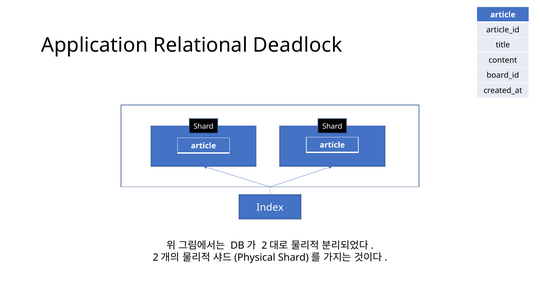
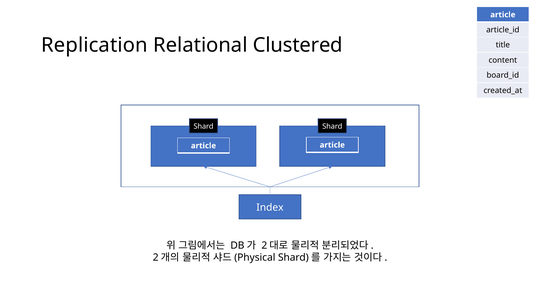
Application: Application -> Replication (94, 45)
Deadlock: Deadlock -> Clustered (298, 45)
